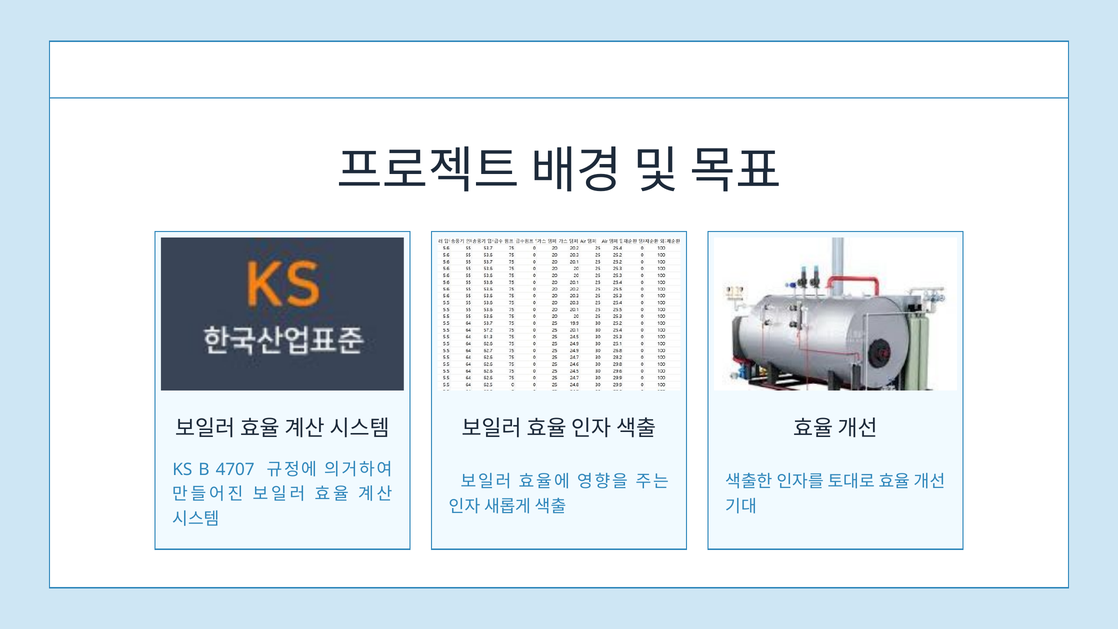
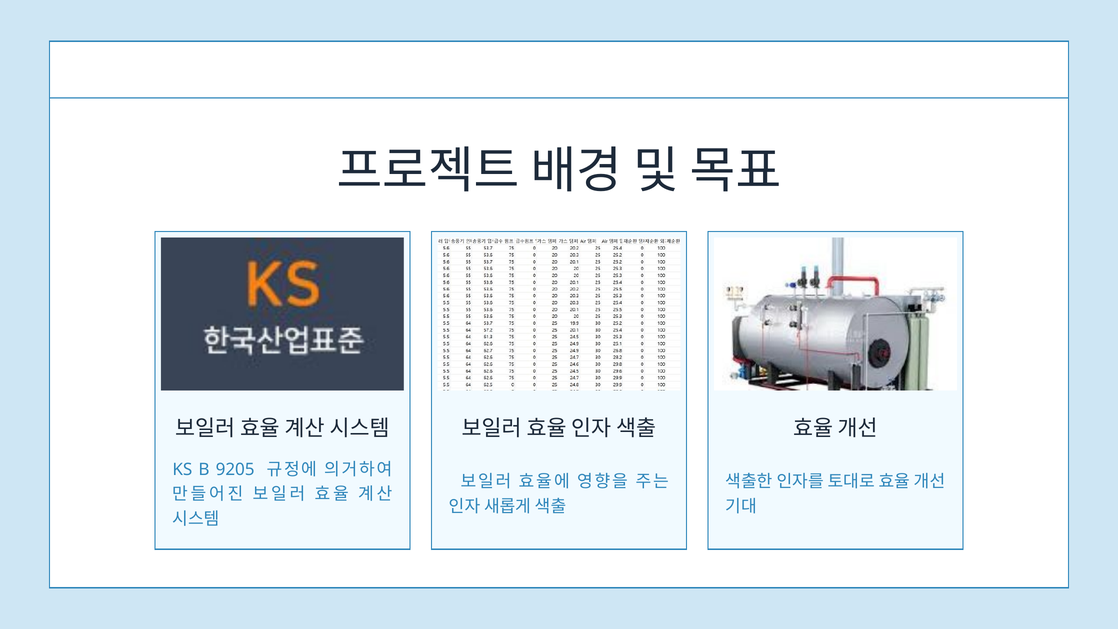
4707: 4707 -> 9205 (235, 469)
